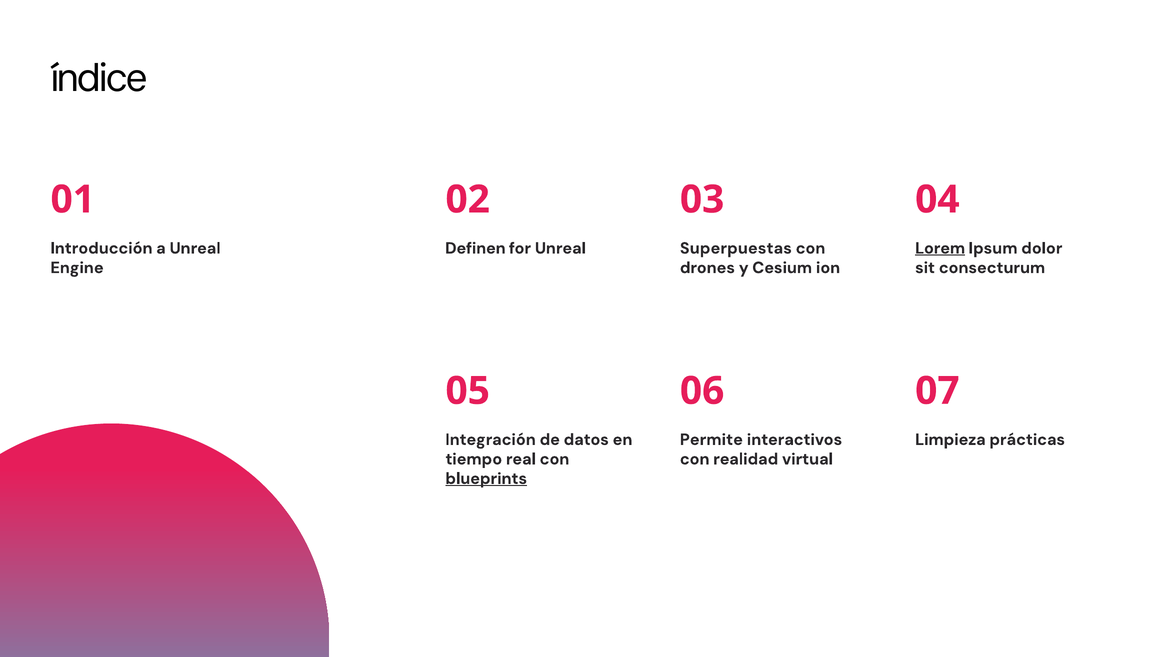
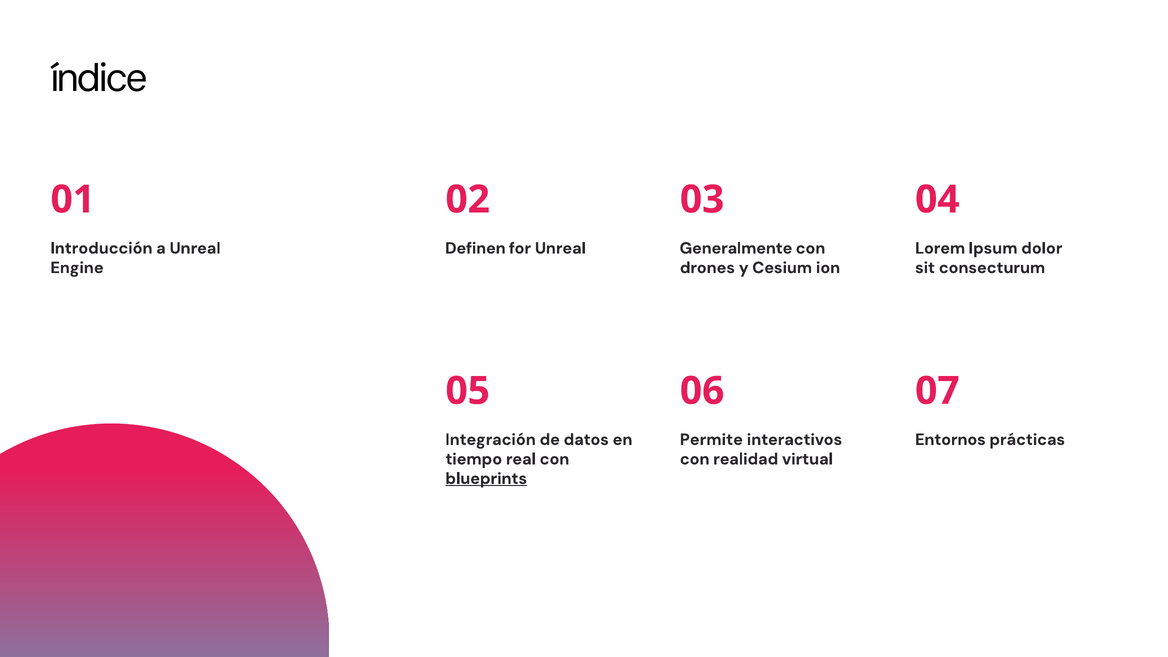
Superpuestas: Superpuestas -> Generalmente (736, 248)
Lorem underline: present -> none (940, 248)
Limpieza: Limpieza -> Entornos (950, 440)
